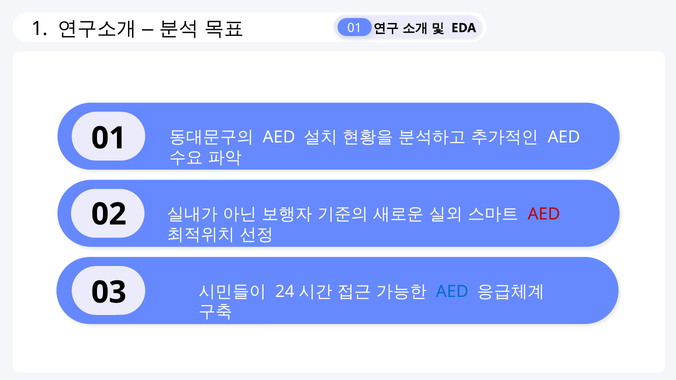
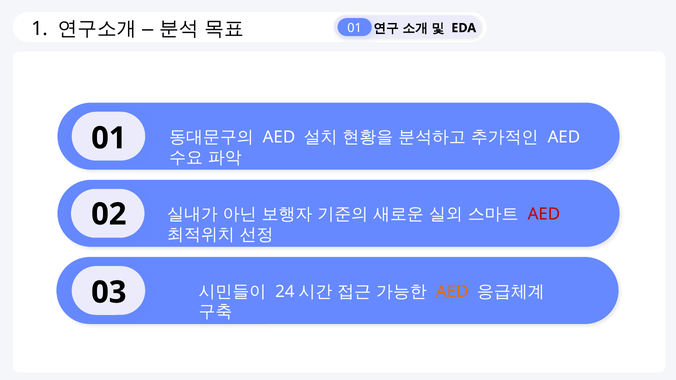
AED colour: blue -> orange (452, 292)
